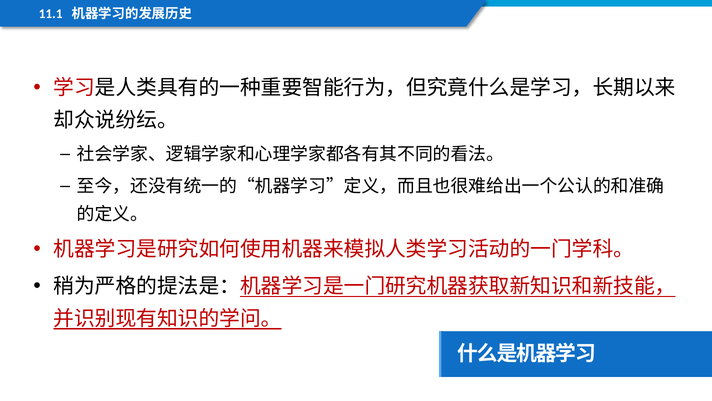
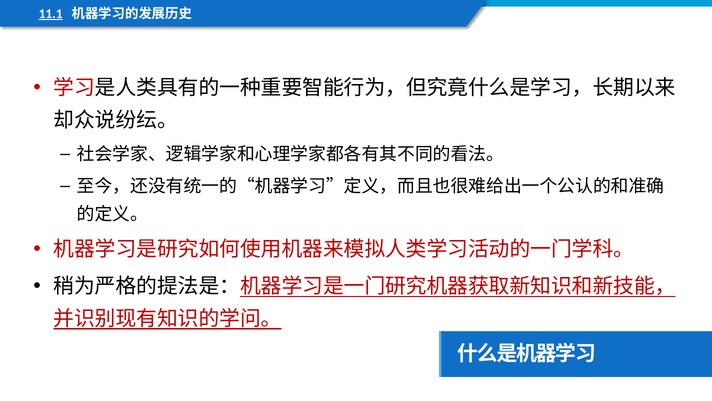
11.1 underline: none -> present (51, 14)
